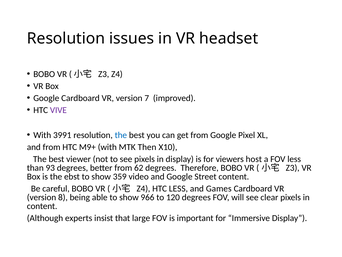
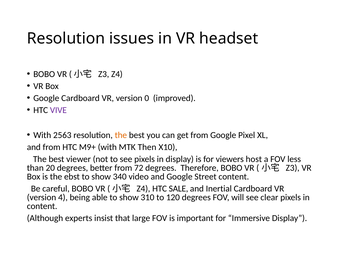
7: 7 -> 0 (147, 98)
3991: 3991 -> 2563 (62, 135)
the colour: blue -> orange (121, 135)
93: 93 -> 20 (50, 168)
62: 62 -> 72 (139, 168)
359: 359 -> 340 (120, 176)
HTC LESS: LESS -> SALE (178, 188)
Games: Games -> Inertial (219, 188)
8: 8 -> 4 (63, 197)
966: 966 -> 310 (148, 197)
